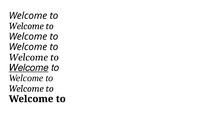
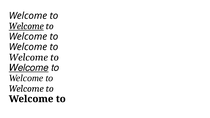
Welcome underline: none -> present (26, 26)
